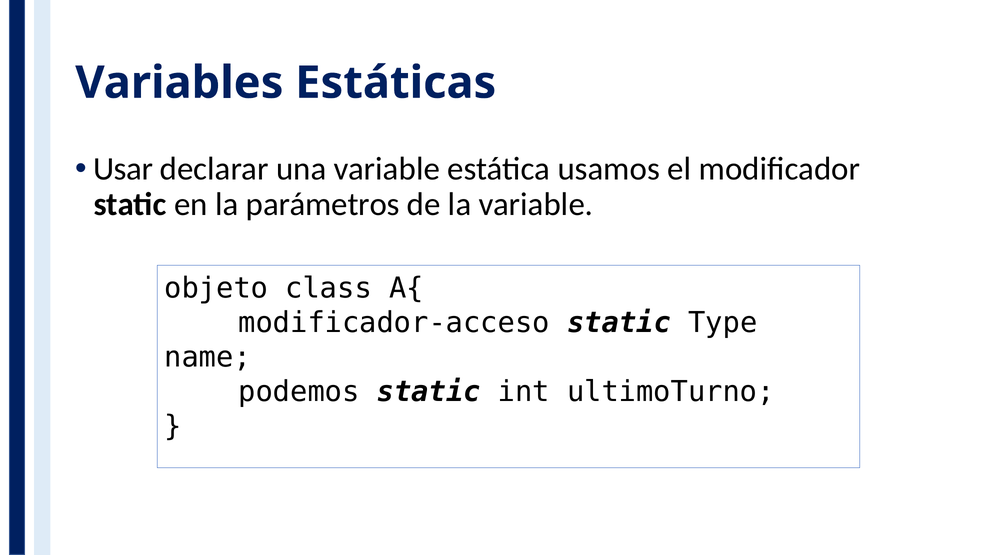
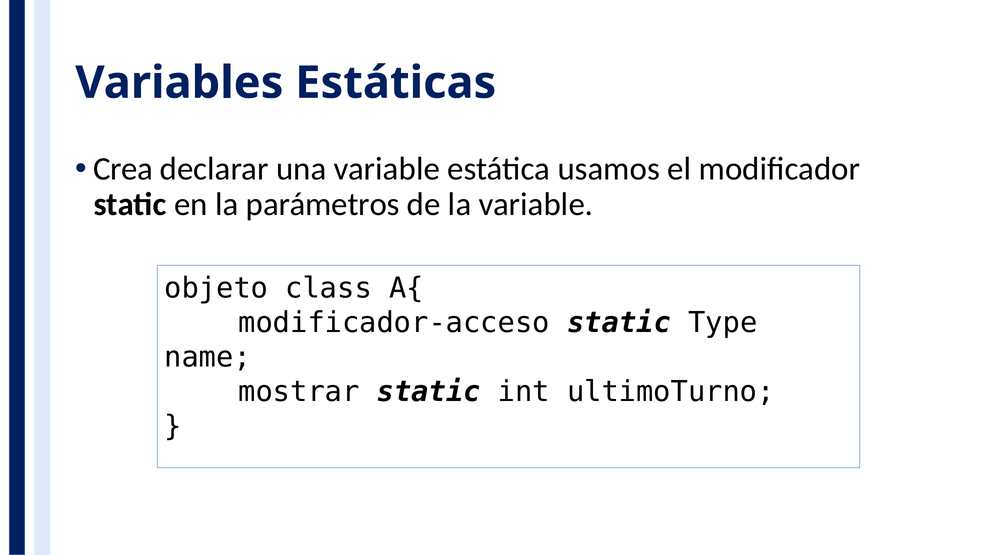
Usar: Usar -> Crea (123, 169)
podemos: podemos -> mostrar (299, 392)
